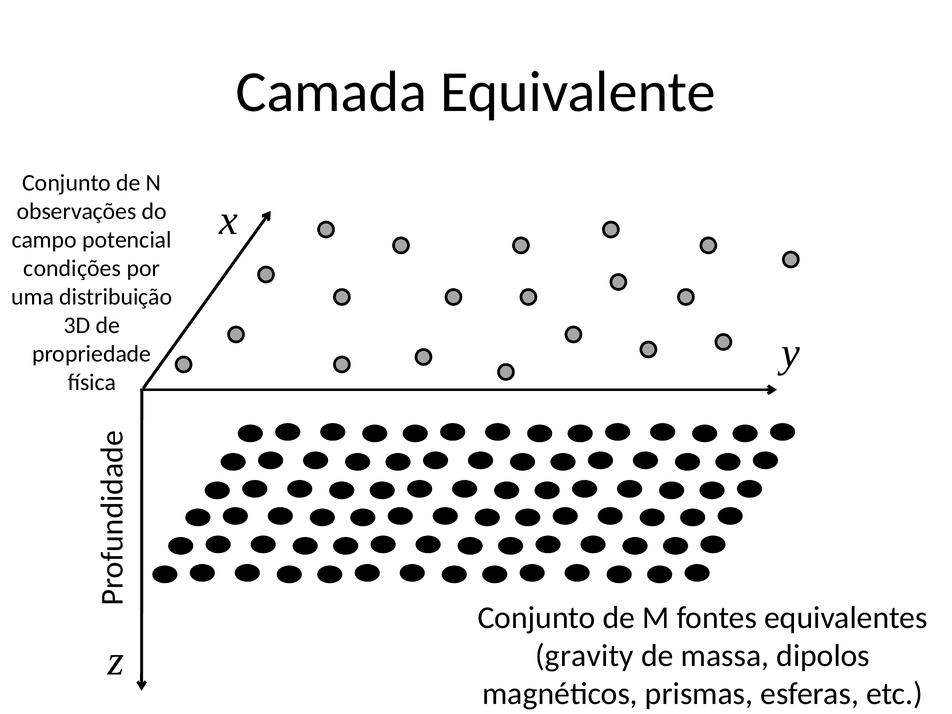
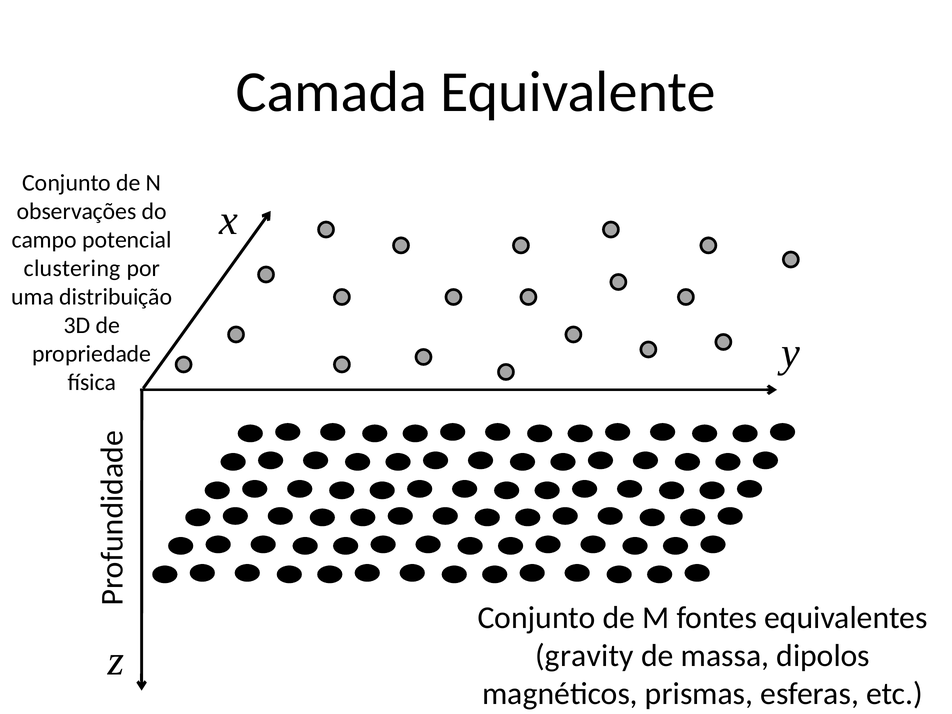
condições: condições -> clustering (72, 268)
